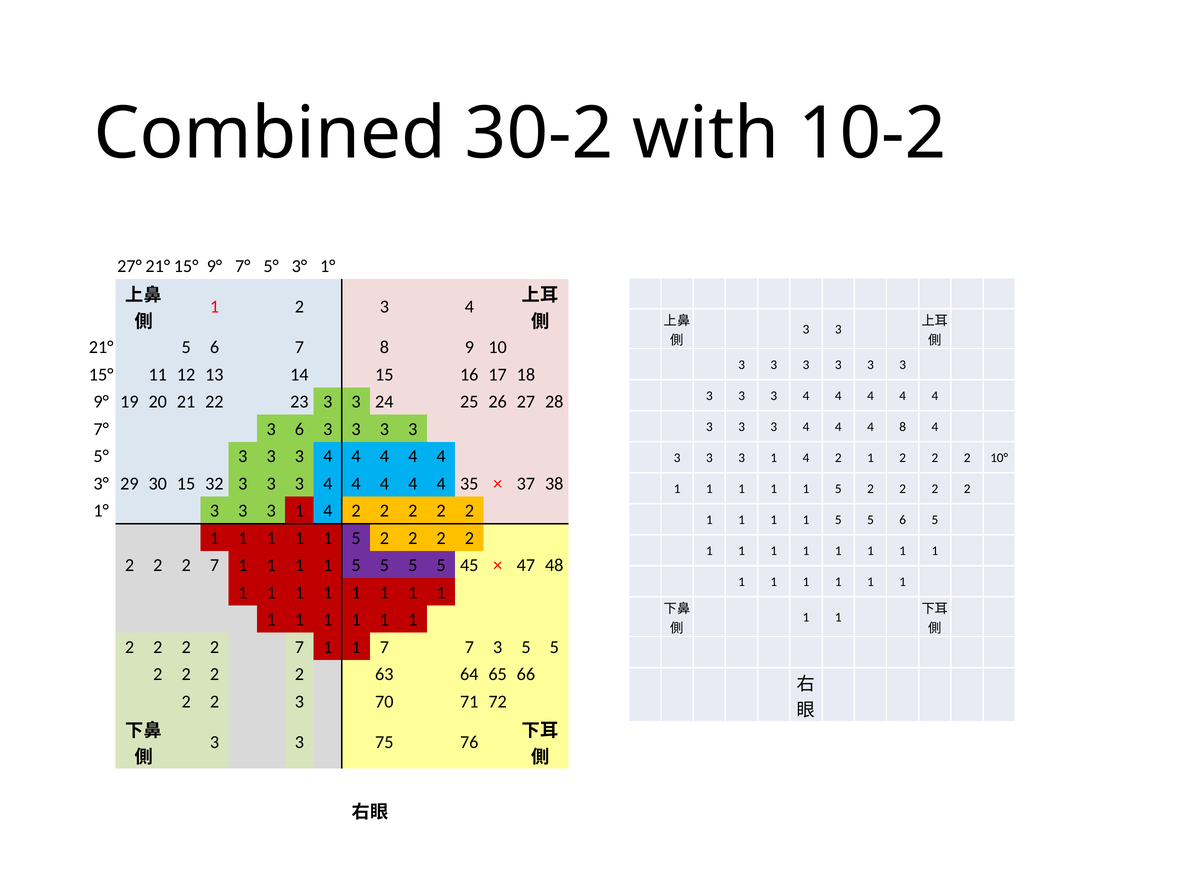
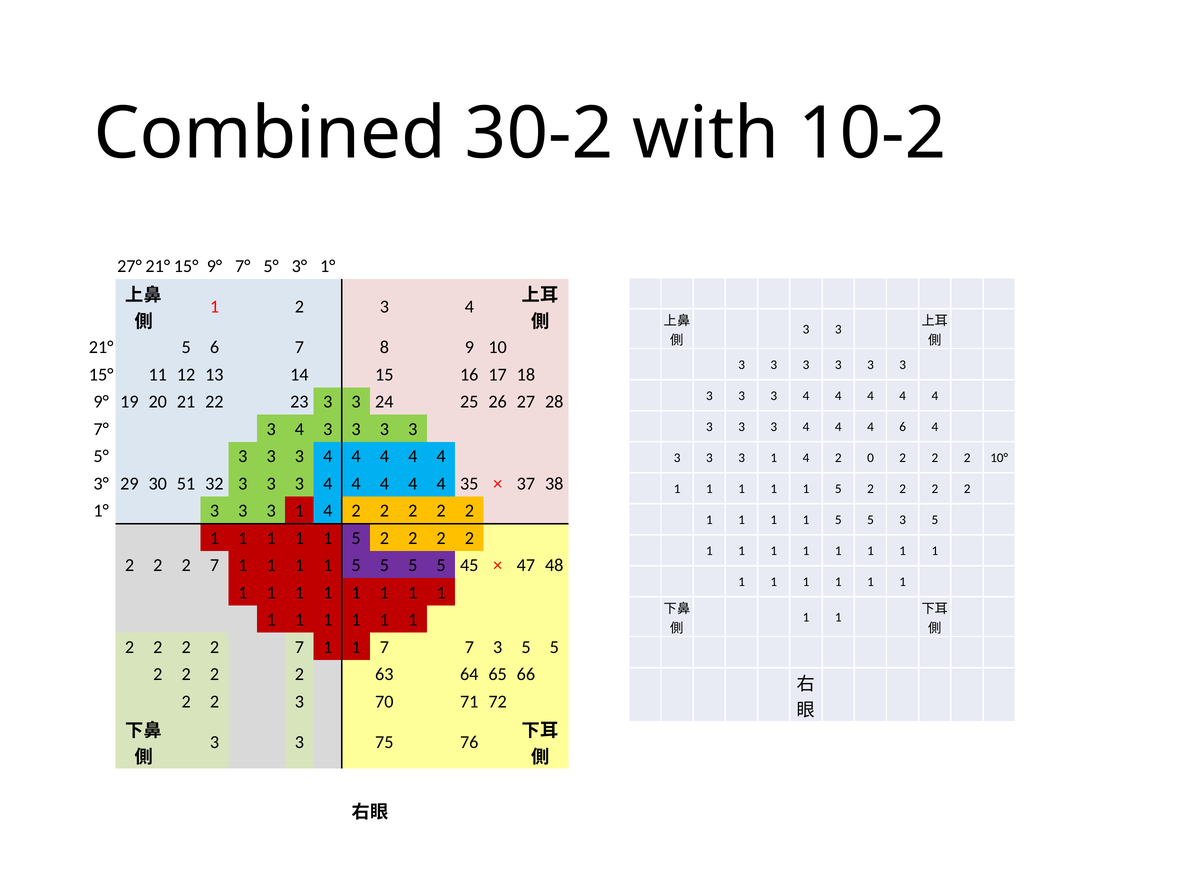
7° 3 6: 6 -> 4 (299, 429)
4 8: 8 -> 6 (903, 427)
4 2 1: 1 -> 0 (870, 458)
30 15: 15 -> 51 (186, 483)
5 5 6: 6 -> 3 (903, 520)
